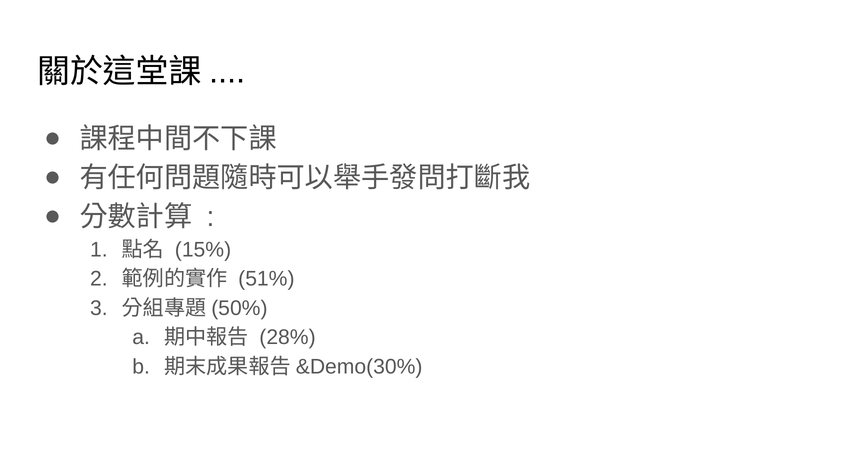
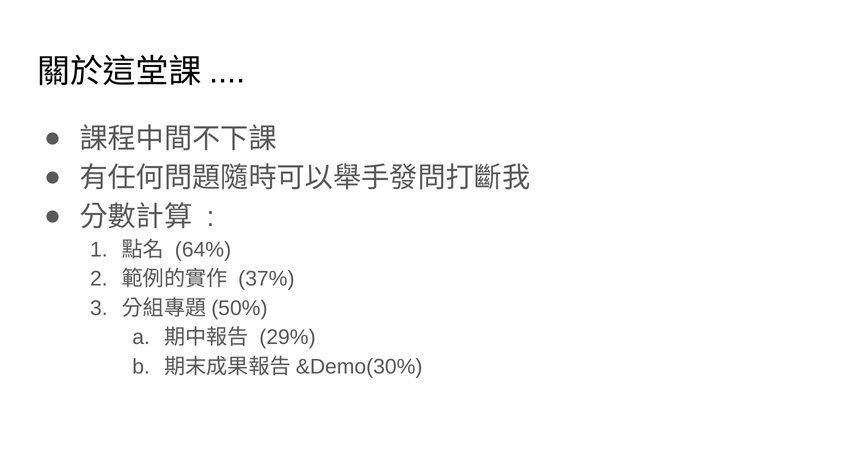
15%: 15% -> 64% (203, 249)
51%: 51% -> 37% (266, 279)
28%: 28% -> 29% (288, 337)
